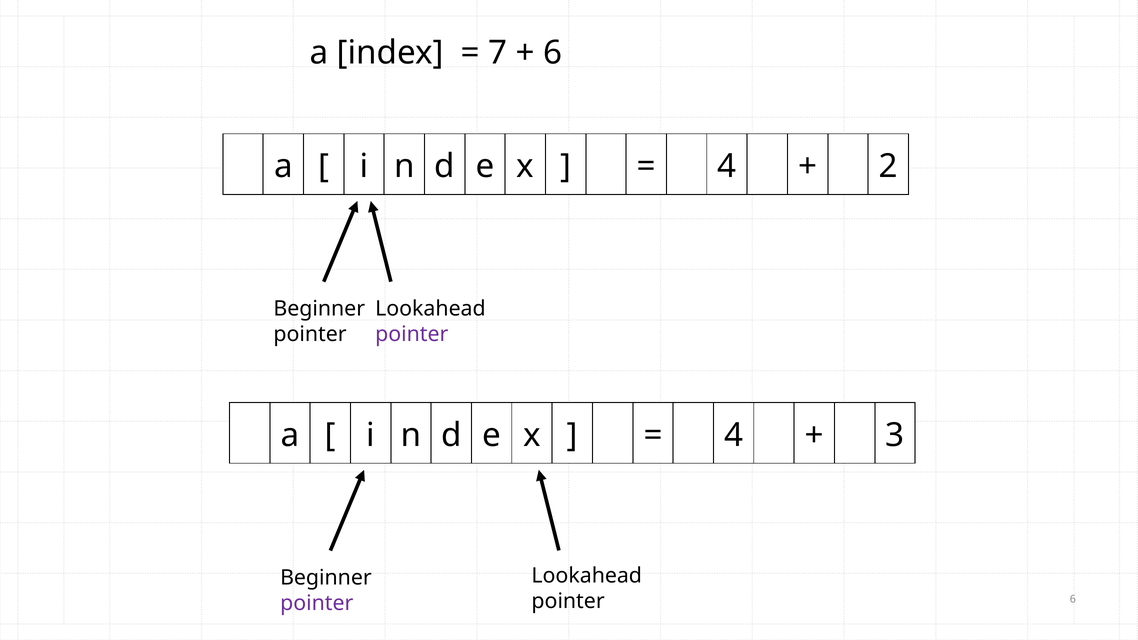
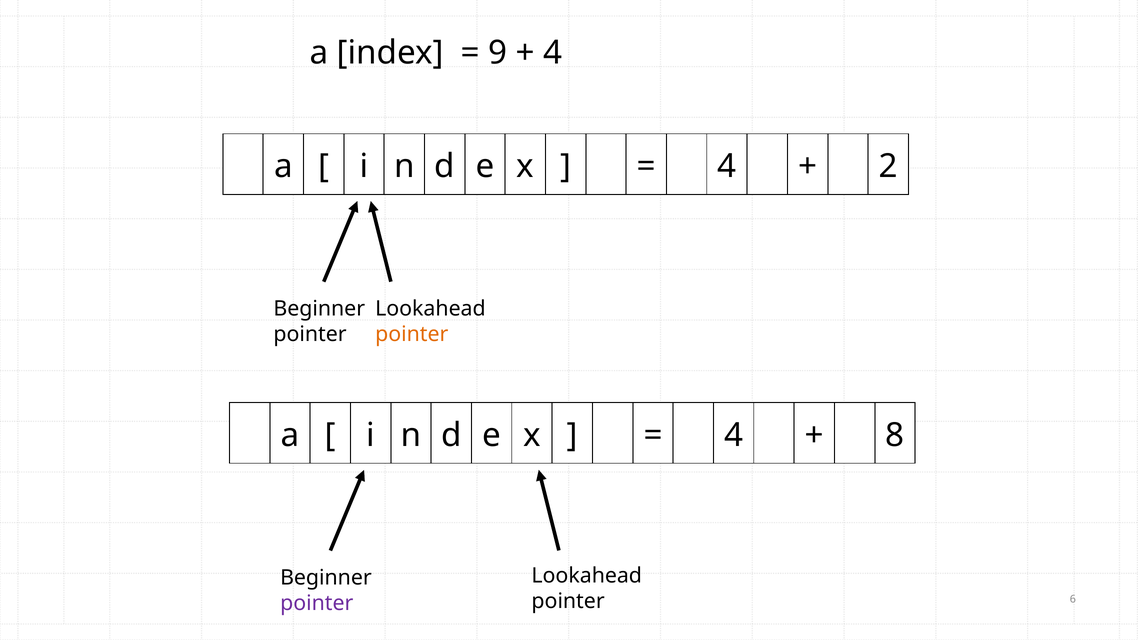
7: 7 -> 9 (498, 53)
6: 6 -> 4 (553, 53)
pointer colour: purple -> orange (412, 334)
3: 3 -> 8 (895, 435)
